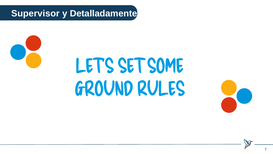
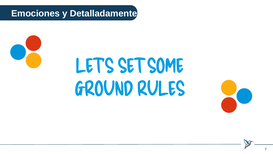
Supervisor: Supervisor -> Emociones (36, 13)
